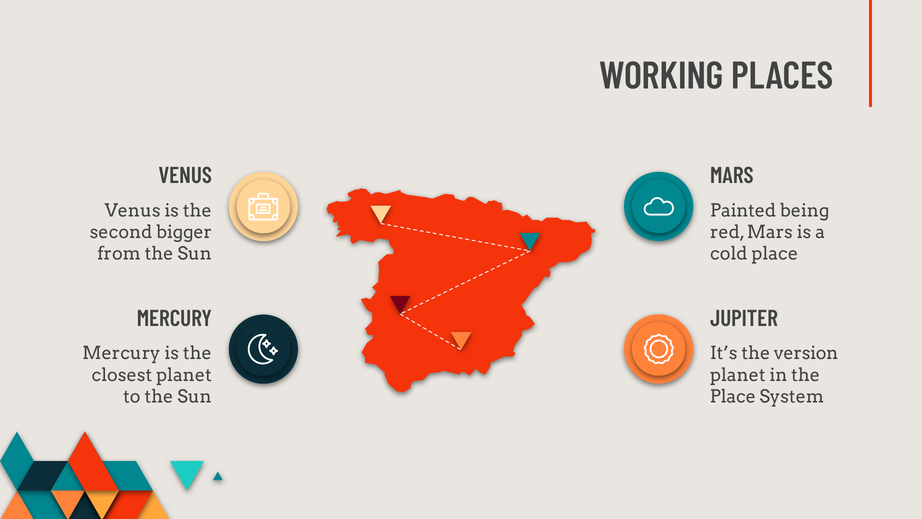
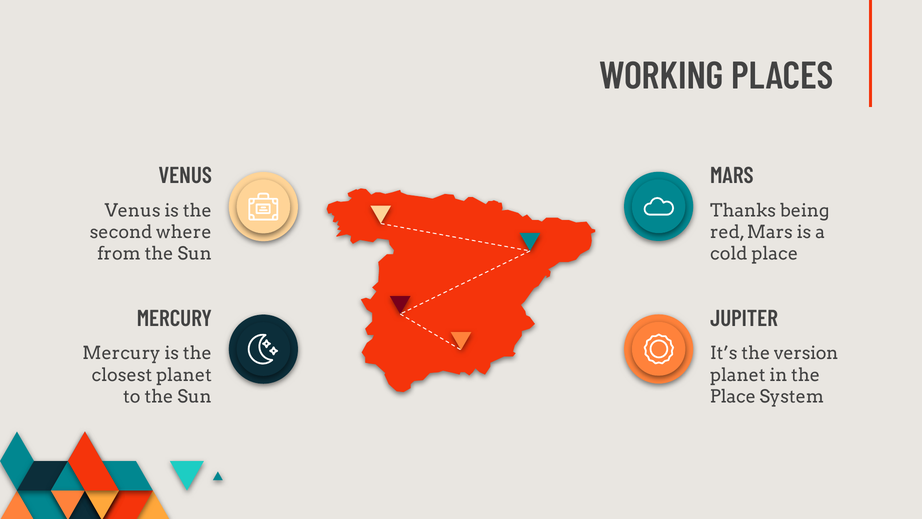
Painted: Painted -> Thanks (743, 211)
bigger: bigger -> where (184, 232)
